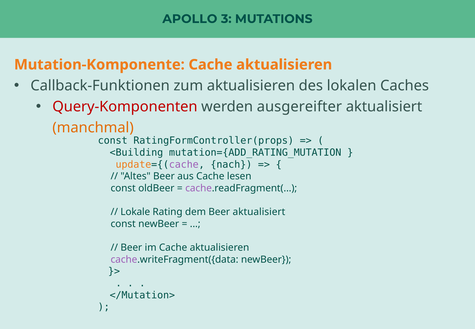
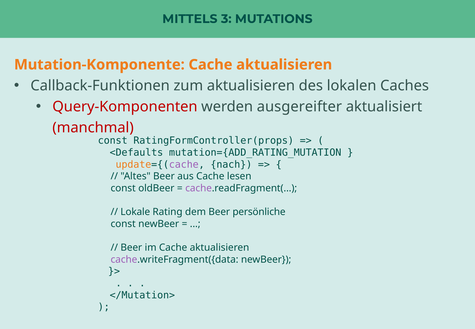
APOLLO: APOLLO -> MITTELS (190, 19)
manchmal colour: orange -> red (93, 128)
<Building: <Building -> <Defaults (136, 152)
Beer aktualisiert: aktualisiert -> persönliche (259, 212)
